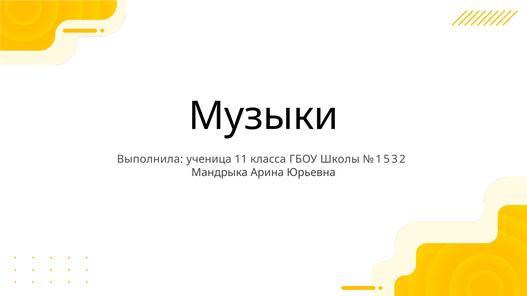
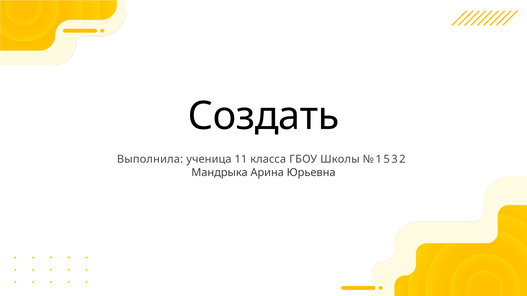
Музыки: Музыки -> Создать (264, 116)
